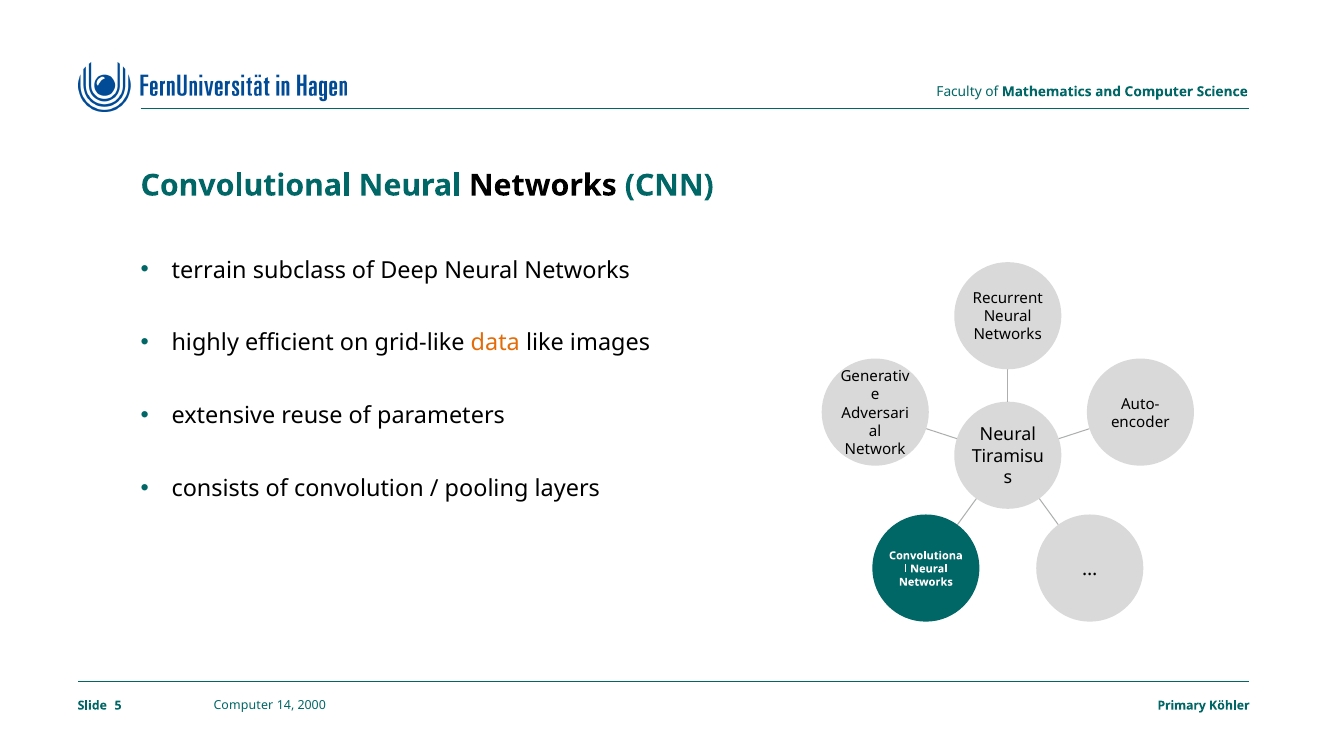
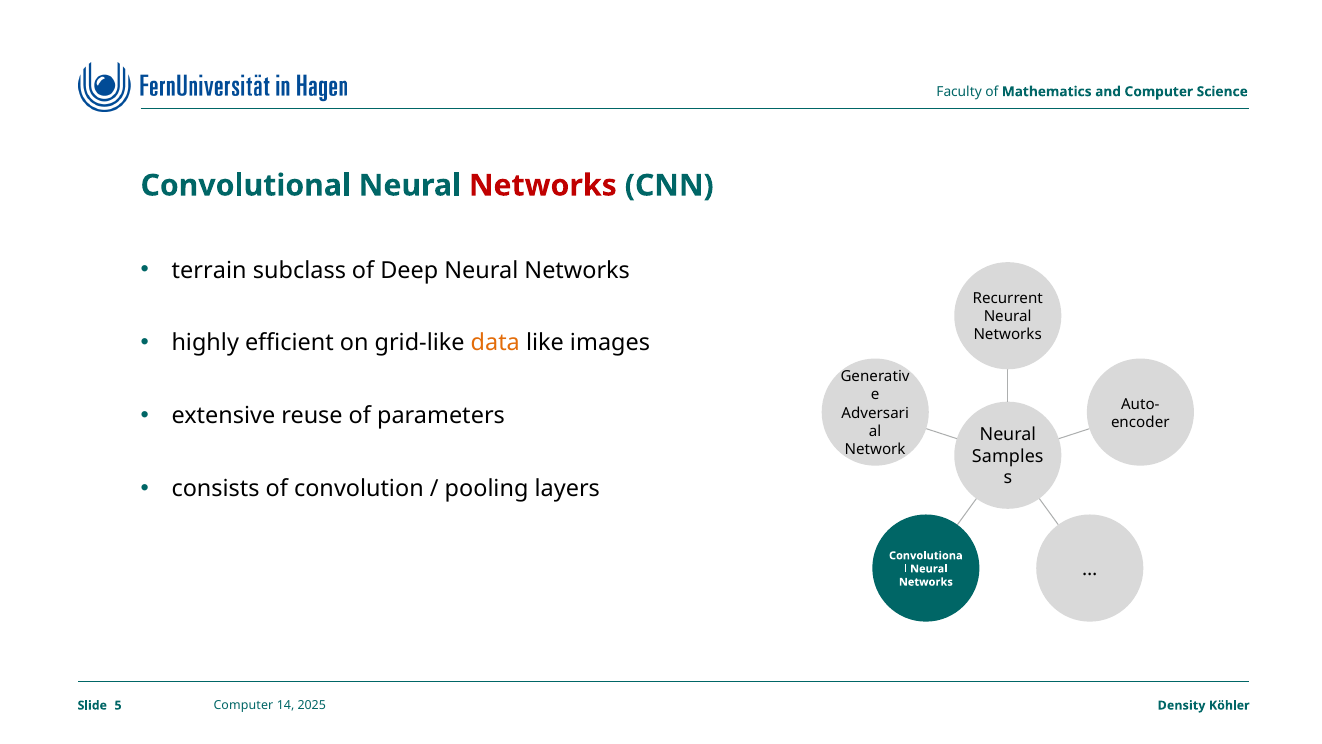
Networks colour: black -> red (543, 185)
Tiramisu: Tiramisu -> Samples (1008, 456)
2000: 2000 -> 2025 (312, 705)
Primary: Primary -> Density (1182, 705)
